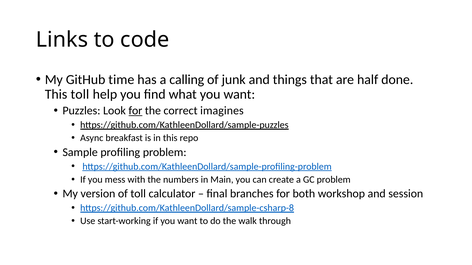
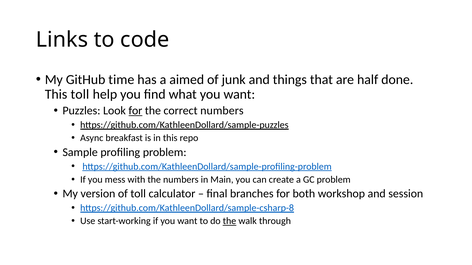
calling: calling -> aimed (187, 80)
correct imagines: imagines -> numbers (222, 111)
the underline: none -> present (230, 221)
